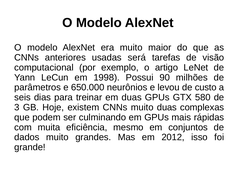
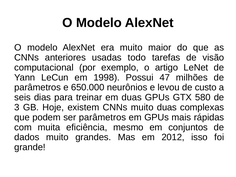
será: será -> todo (137, 58)
90: 90 -> 47 (165, 77)
ser culminando: culminando -> parâmetros (102, 117)
